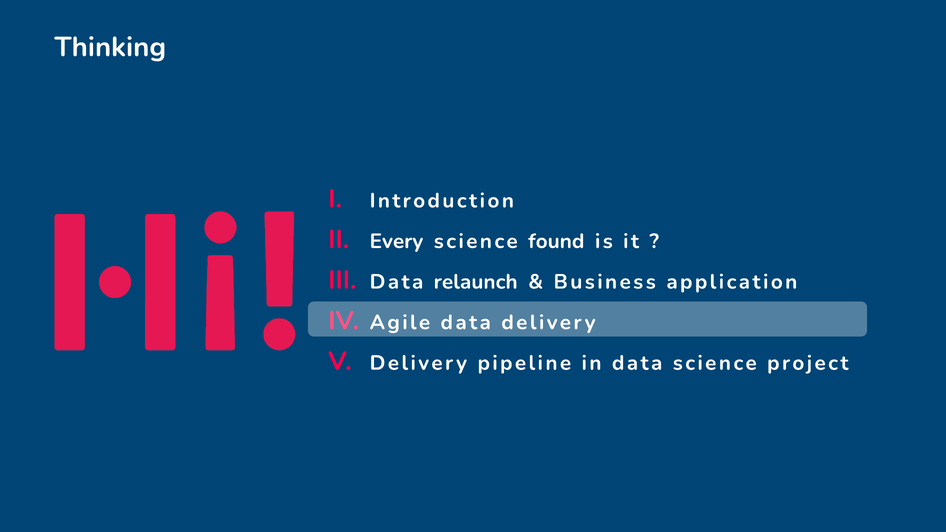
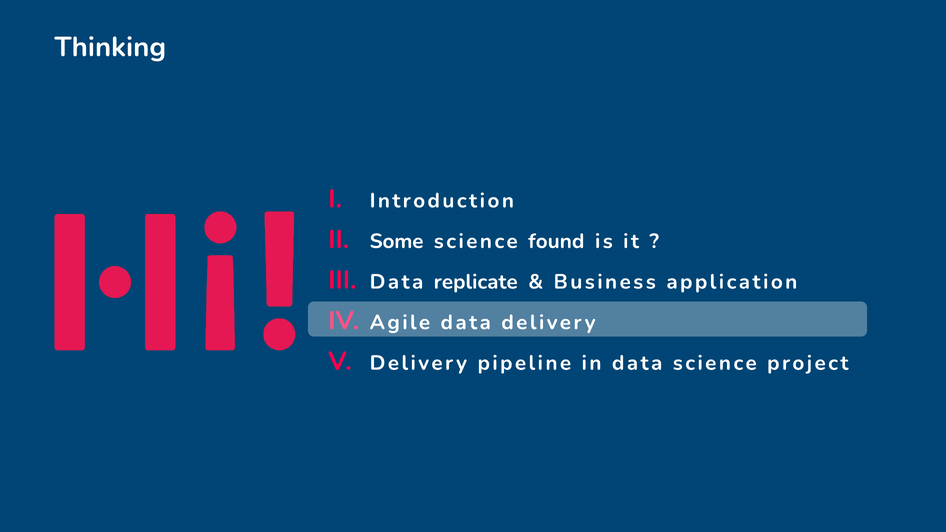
Every: Every -> Some (397, 241)
relaunch: relaunch -> replicate (476, 282)
